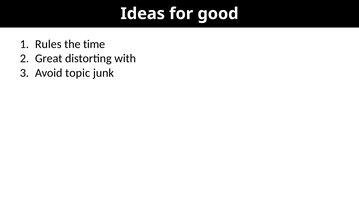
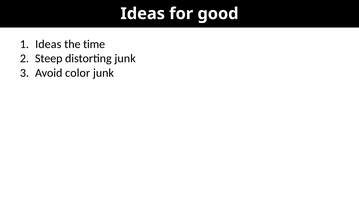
Rules: Rules -> Ideas (48, 44)
Great: Great -> Steep (49, 59)
distorting with: with -> junk (125, 59)
topic: topic -> color (78, 73)
